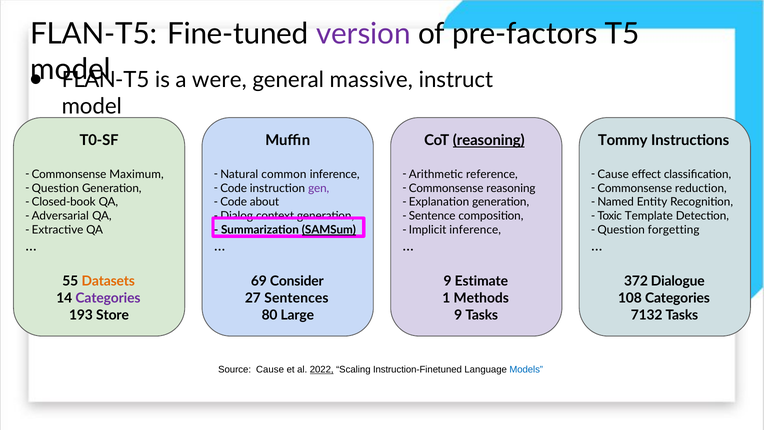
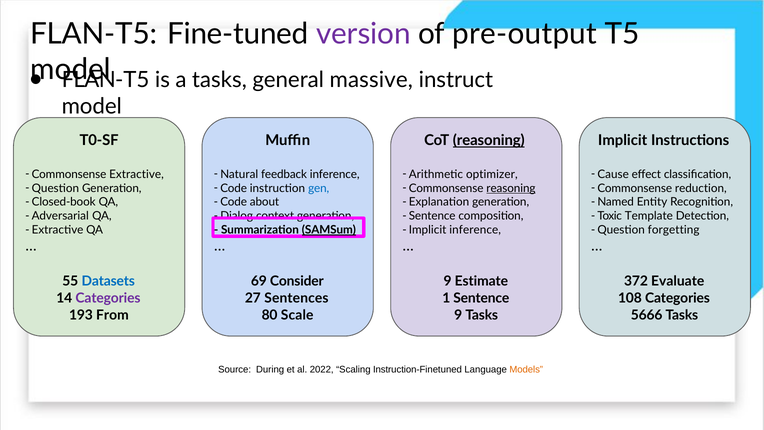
pre-factors: pre-factors -> pre-output (525, 34)
a were: were -> tasks (219, 80)
Tommy: Tommy -> Implicit (623, 140)
common: common -> feedback (284, 174)
Commonsense Maximum: Maximum -> Extractive (137, 174)
reference: reference -> optimizer (492, 174)
gen colour: purple -> blue (319, 188)
reasoning underline: none -> present (511, 188)
Datasets colour: orange -> blue (108, 281)
Dialogue: Dialogue -> Evaluate (678, 281)
1 Methods: Methods -> Sentence (481, 298)
Store: Store -> From (112, 315)
Large: Large -> Scale (297, 315)
7132: 7132 -> 5666 (647, 315)
Source Cause: Cause -> During (270, 370)
2022 underline: present -> none (322, 370)
Models colour: blue -> orange (526, 370)
